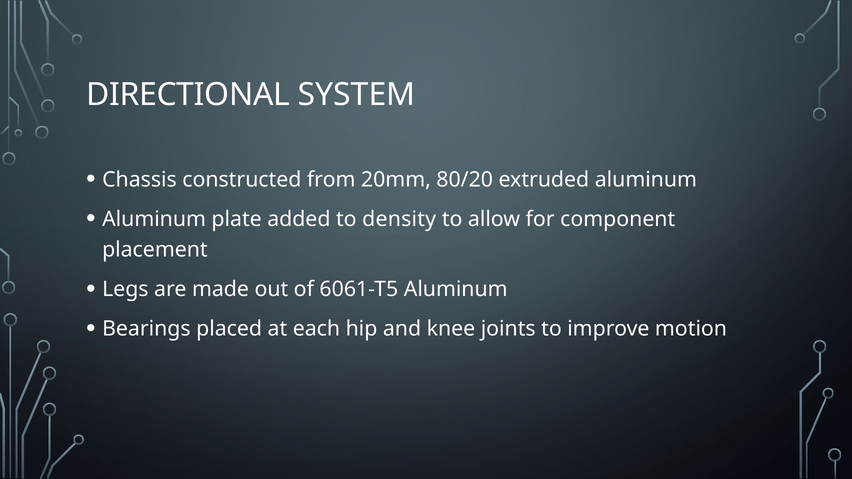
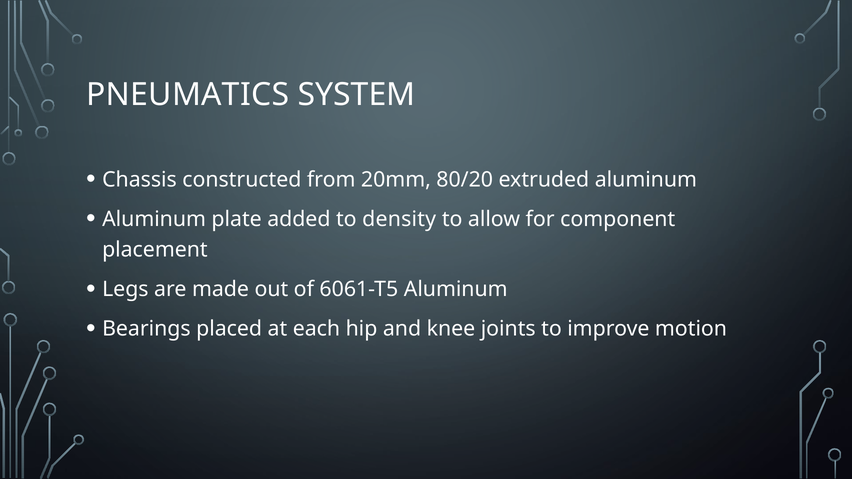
DIRECTIONAL: DIRECTIONAL -> PNEUMATICS (188, 95)
